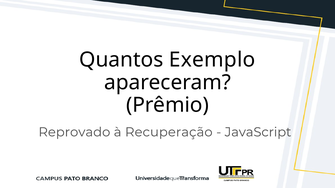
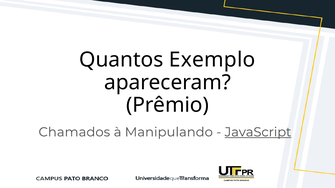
Reprovado: Reprovado -> Chamados (74, 132)
Recuperação: Recuperação -> Manipulando (169, 132)
JavaScript underline: none -> present (258, 132)
